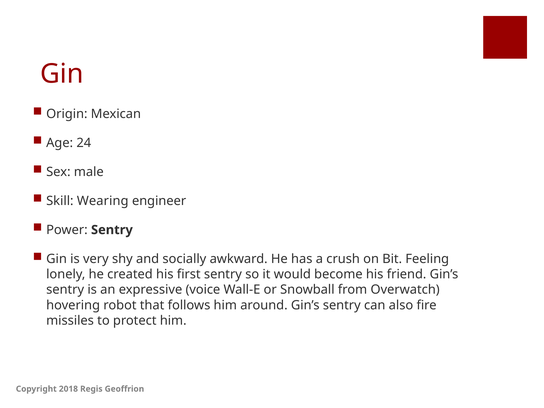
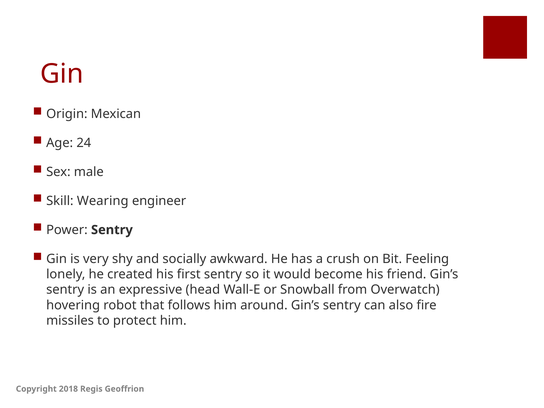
voice: voice -> head (203, 290)
